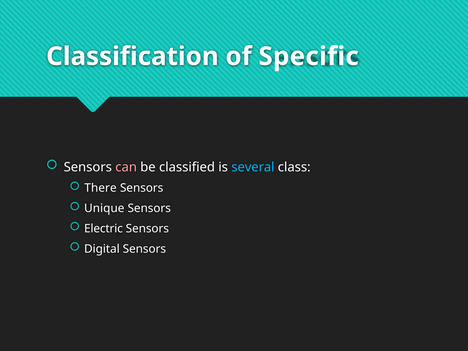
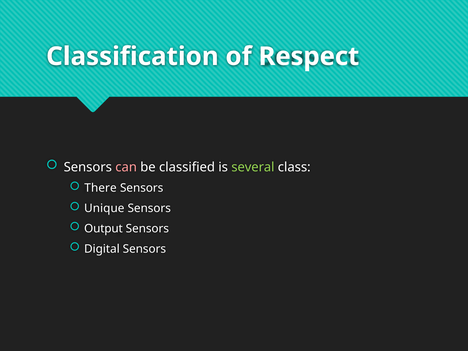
Specific: Specific -> Respect (309, 56)
several colour: light blue -> light green (253, 167)
Electric: Electric -> Output (103, 229)
